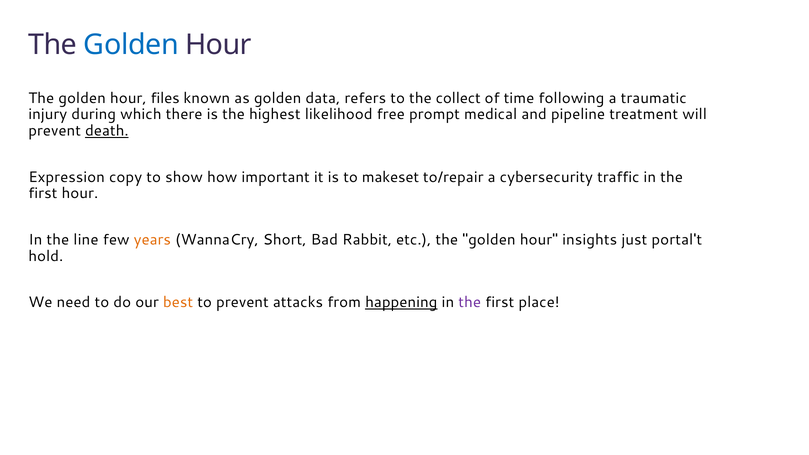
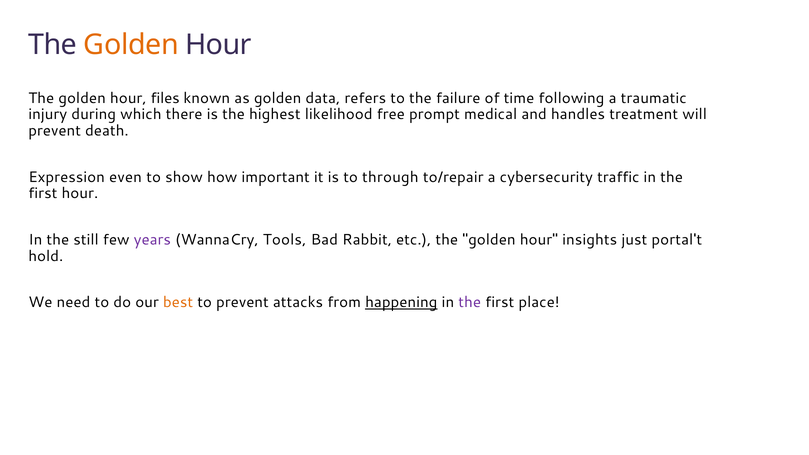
Golden colour: blue -> orange (131, 45)
collect: collect -> failure (458, 98)
pipeline: pipeline -> handles (578, 115)
death underline: present -> none (107, 131)
copy: copy -> even (126, 177)
makeset: makeset -> through (390, 177)
line: line -> still (86, 240)
years colour: orange -> purple (152, 240)
Short: Short -> Tools (285, 240)
